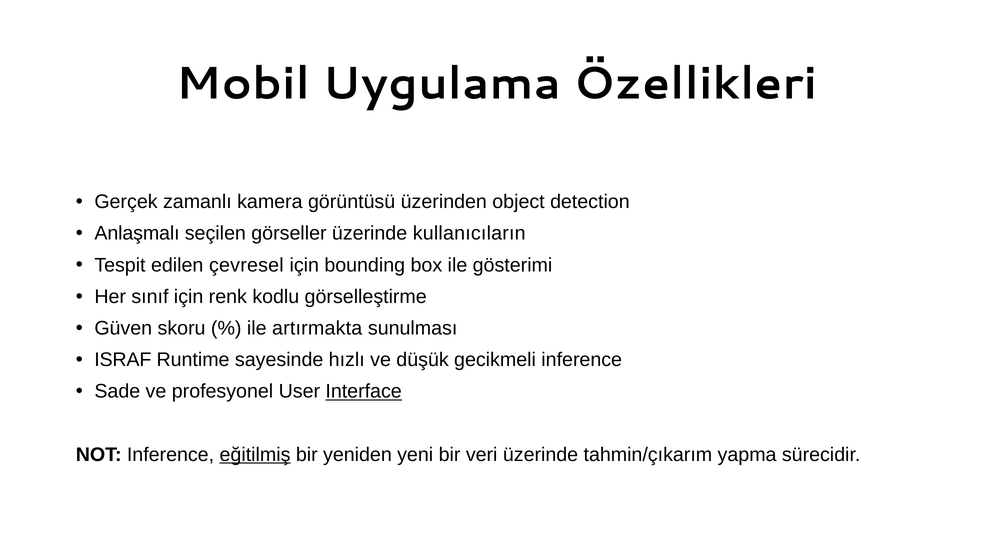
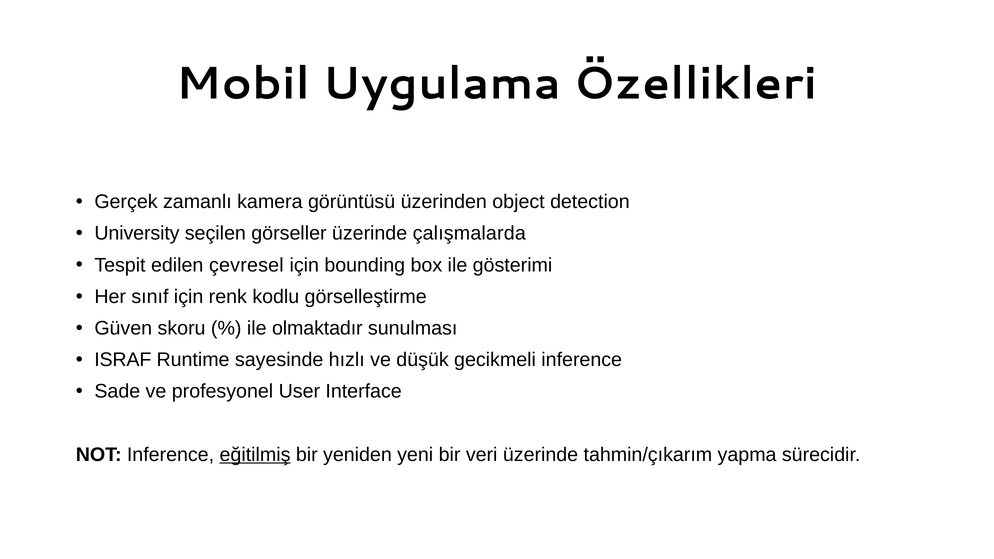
Anlaşmalı: Anlaşmalı -> University (137, 234)
kullanıcıların: kullanıcıların -> çalışmalarda (469, 234)
artırmakta: artırmakta -> olmaktadır (317, 328)
Interface underline: present -> none (364, 392)
